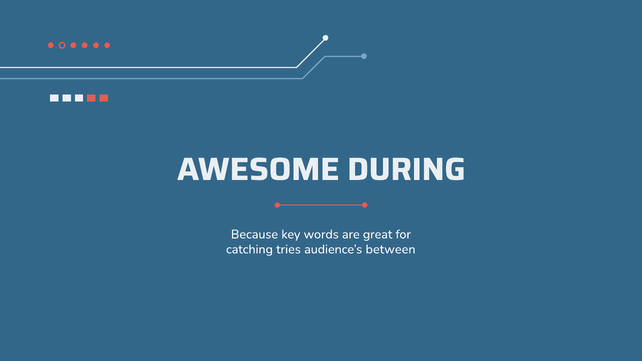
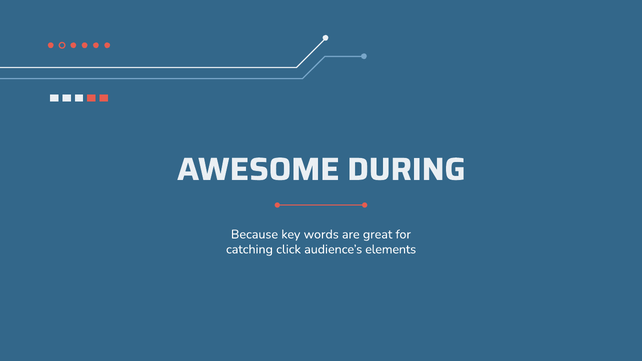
tries: tries -> click (289, 249)
between: between -> elements (391, 249)
